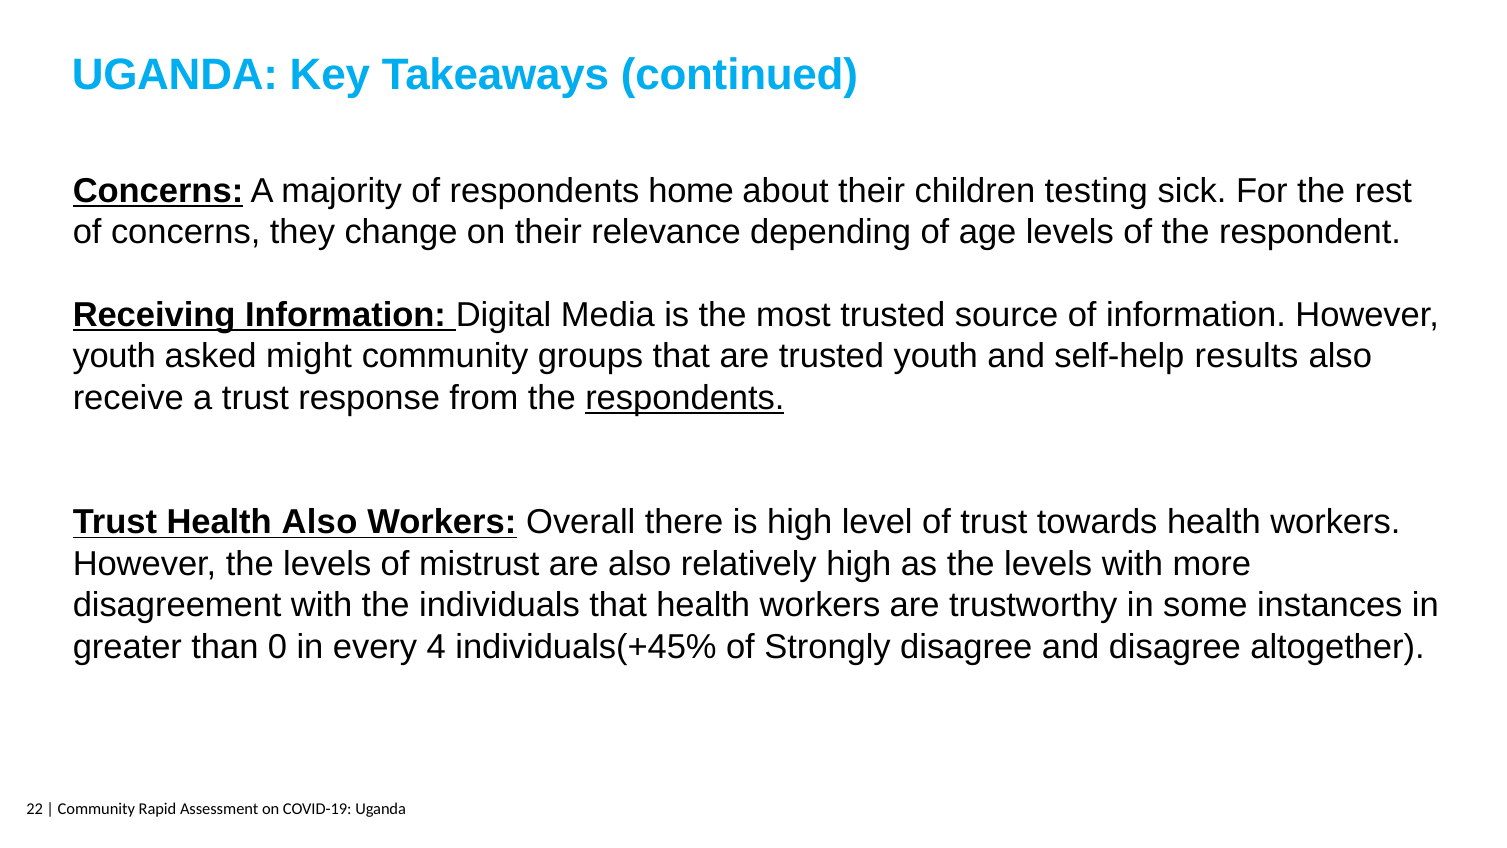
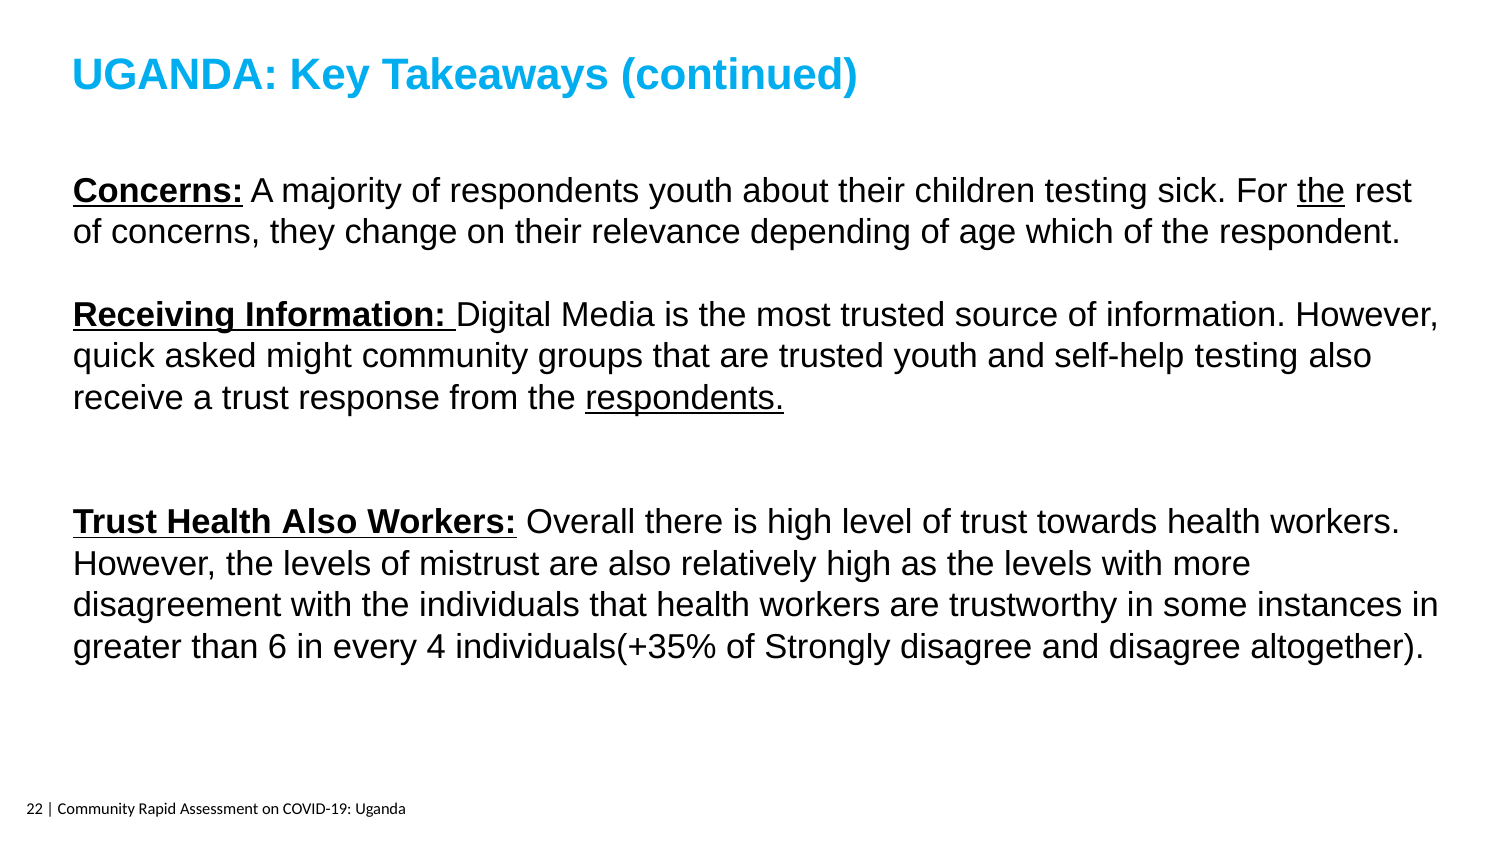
respondents home: home -> youth (691, 191)
the underline: none -> present (1321, 191)
age levels: levels -> which (1070, 232)
youth: youth -> quick (114, 356)
self-help results: results -> testing (1246, 356)
0: 0 -> 6 (277, 646)
individuals(+45%: individuals(+45% -> individuals(+35% (586, 646)
